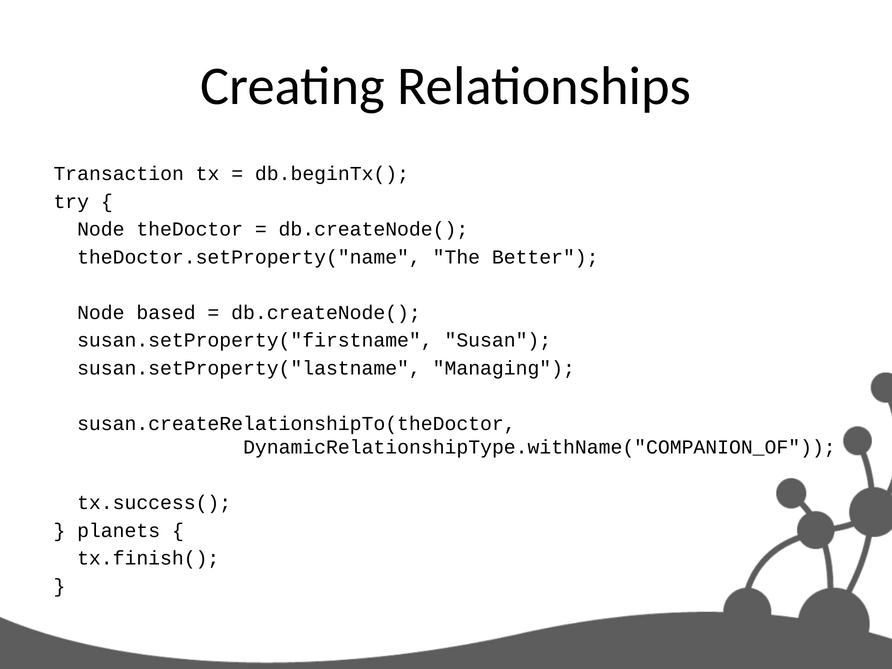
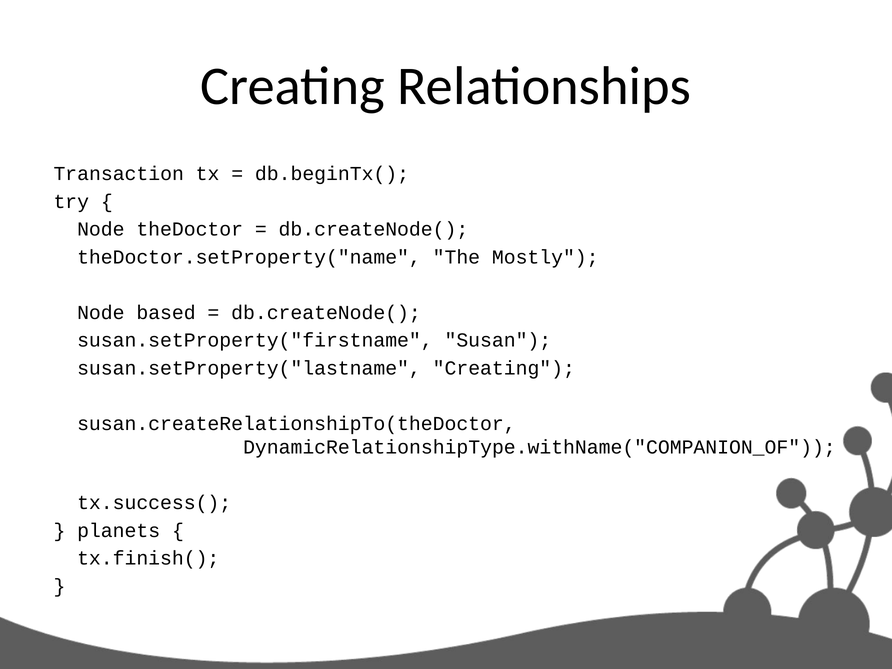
Better: Better -> Mostly (545, 257)
susan.setProperty("lastname Managing: Managing -> Creating (504, 368)
